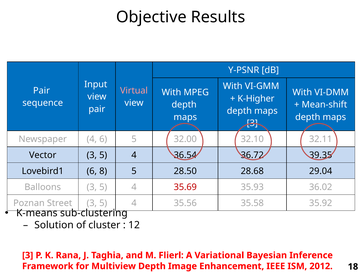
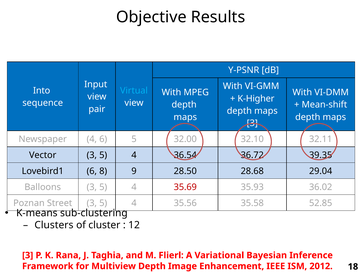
Pair: Pair -> Into (42, 90)
Virtual colour: pink -> light blue (134, 90)
8 5: 5 -> 9 (134, 171)
35.92: 35.92 -> 52.85 (321, 203)
Solution: Solution -> Clusters (54, 225)
